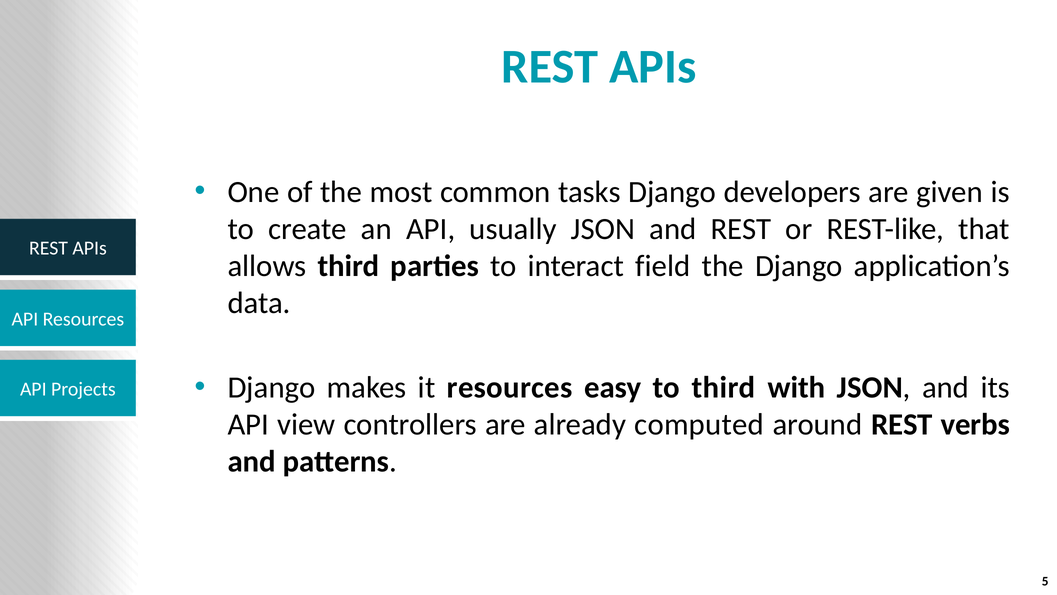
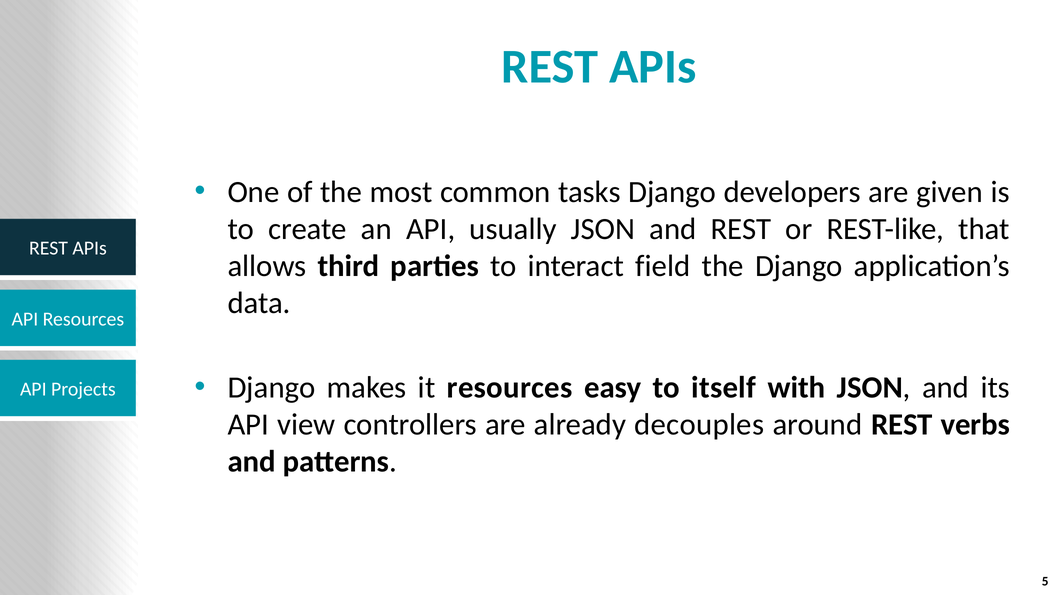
to third: third -> itself (724, 387)
computed: computed -> decouples (699, 424)
